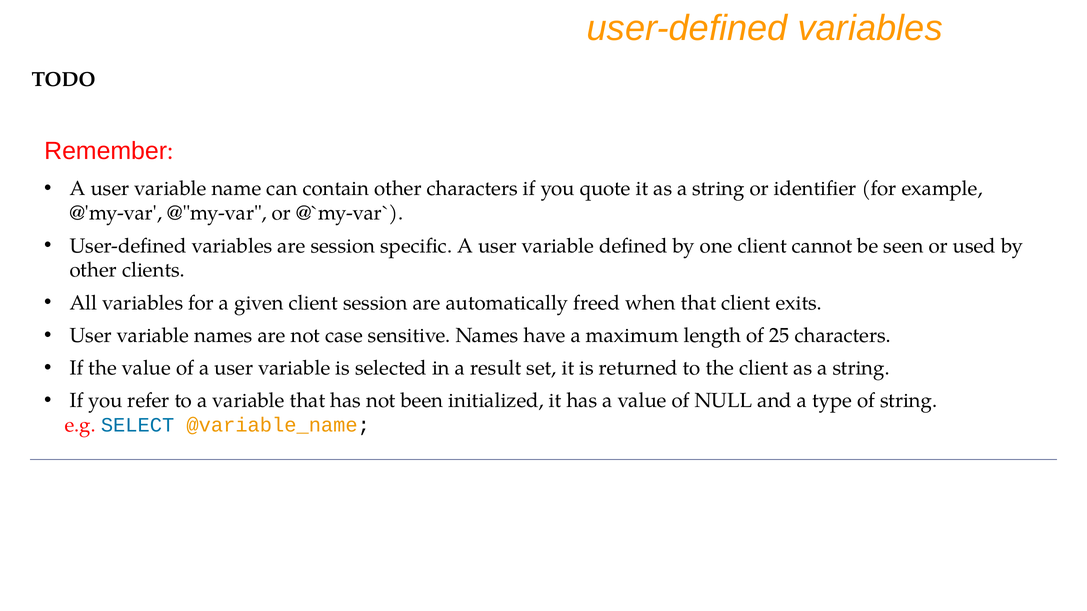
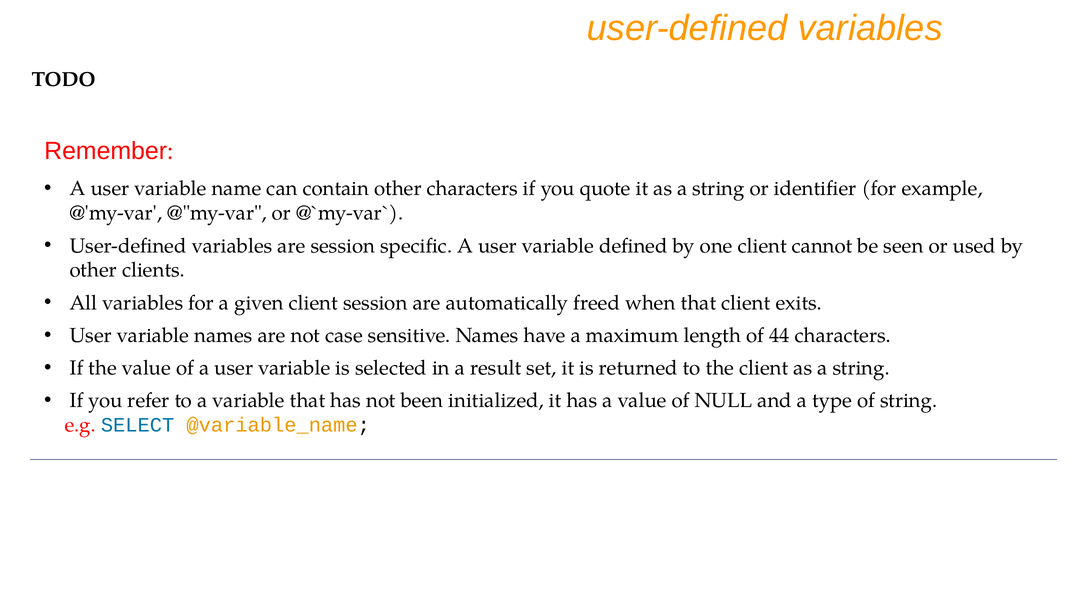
25: 25 -> 44 (779, 336)
